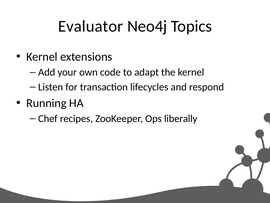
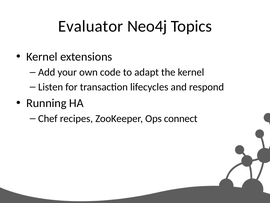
liberally: liberally -> connect (181, 118)
